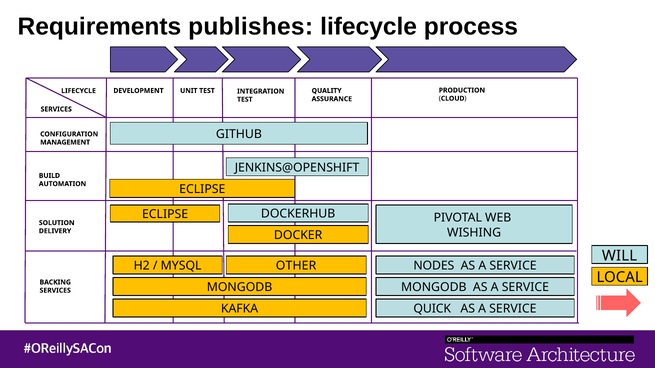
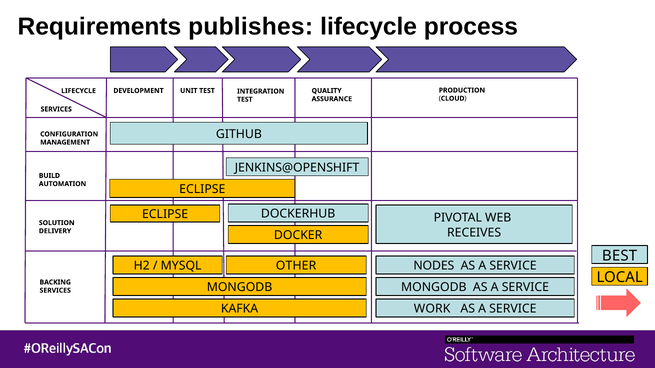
WISHING: WISHING -> RECEIVES (474, 233)
WILL: WILL -> BEST (620, 256)
QUICK: QUICK -> WORK (432, 309)
